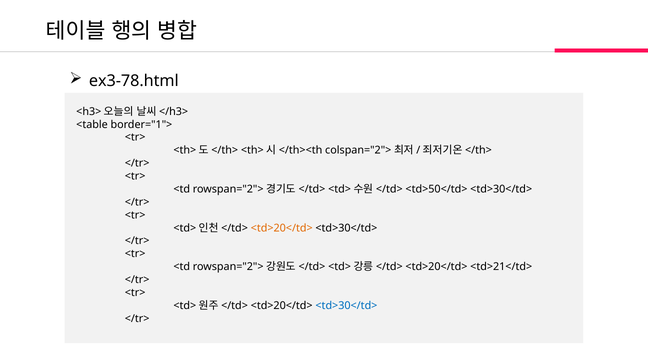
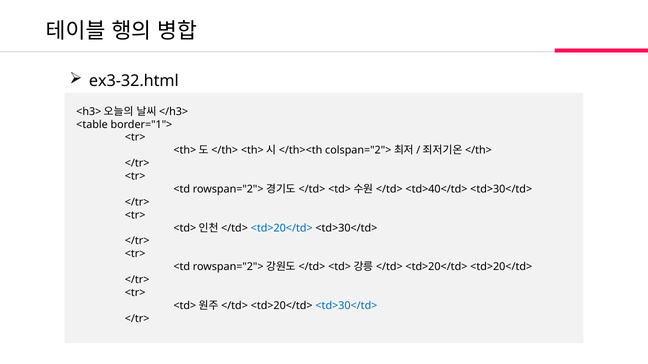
ex3-78.html: ex3-78.html -> ex3-32.html (134, 81)
<td>50</td>: <td>50</td> -> <td>40</td> (436, 189)
<td>20</td> colour: orange -> blue (282, 228)
<td>20</td> <td>21</td>: <td>21</td> -> <td>20</td> (501, 267)
